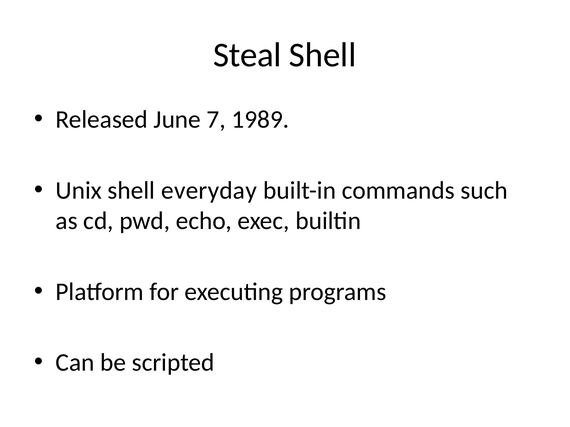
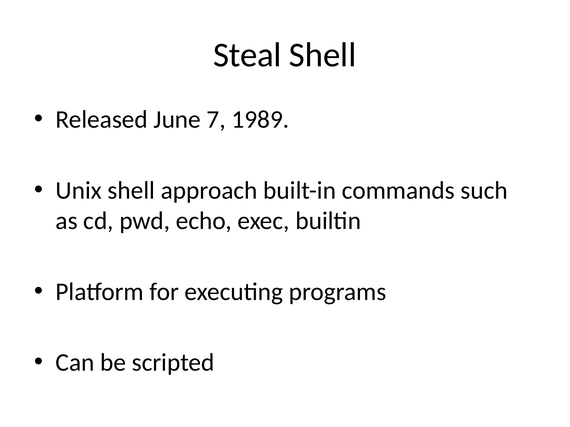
everyday: everyday -> approach (209, 191)
